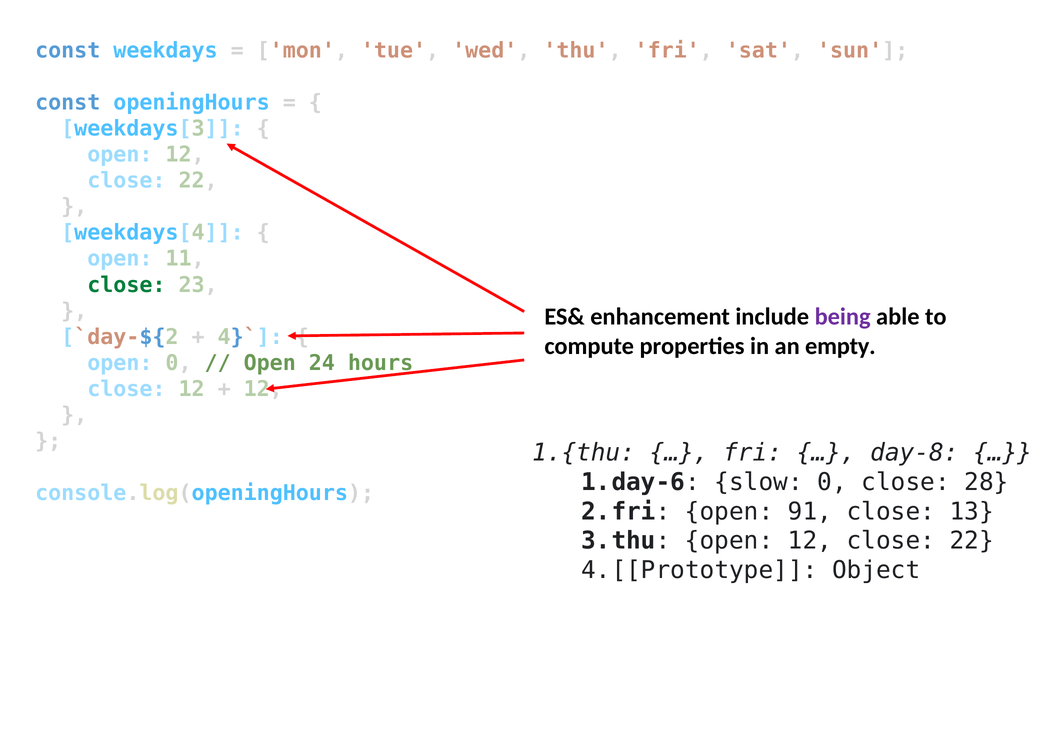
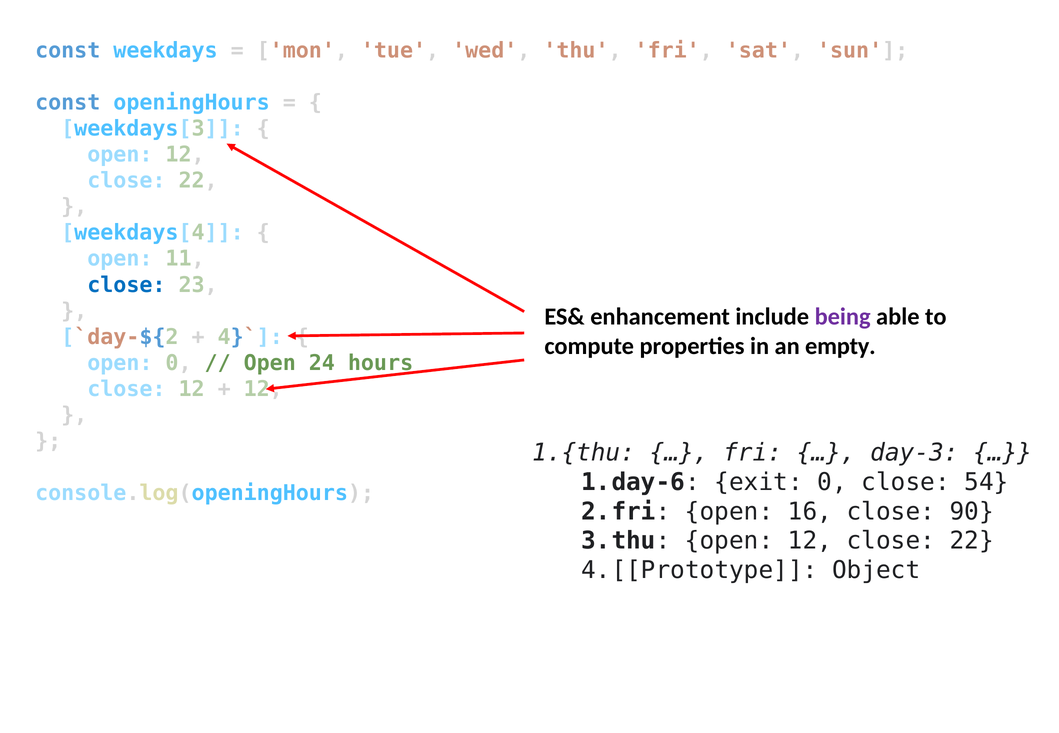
close colour: green -> blue (126, 285)
day-8: day-8 -> day-3 (914, 453)
slow: slow -> exit (759, 482)
28: 28 -> 54 (986, 482)
91: 91 -> 16 (810, 512)
13: 13 -> 90 (972, 512)
